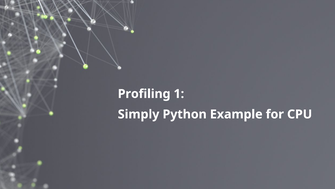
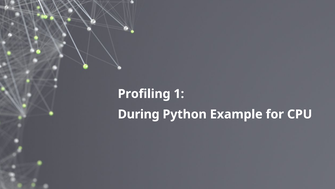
Simply: Simply -> During (139, 114)
